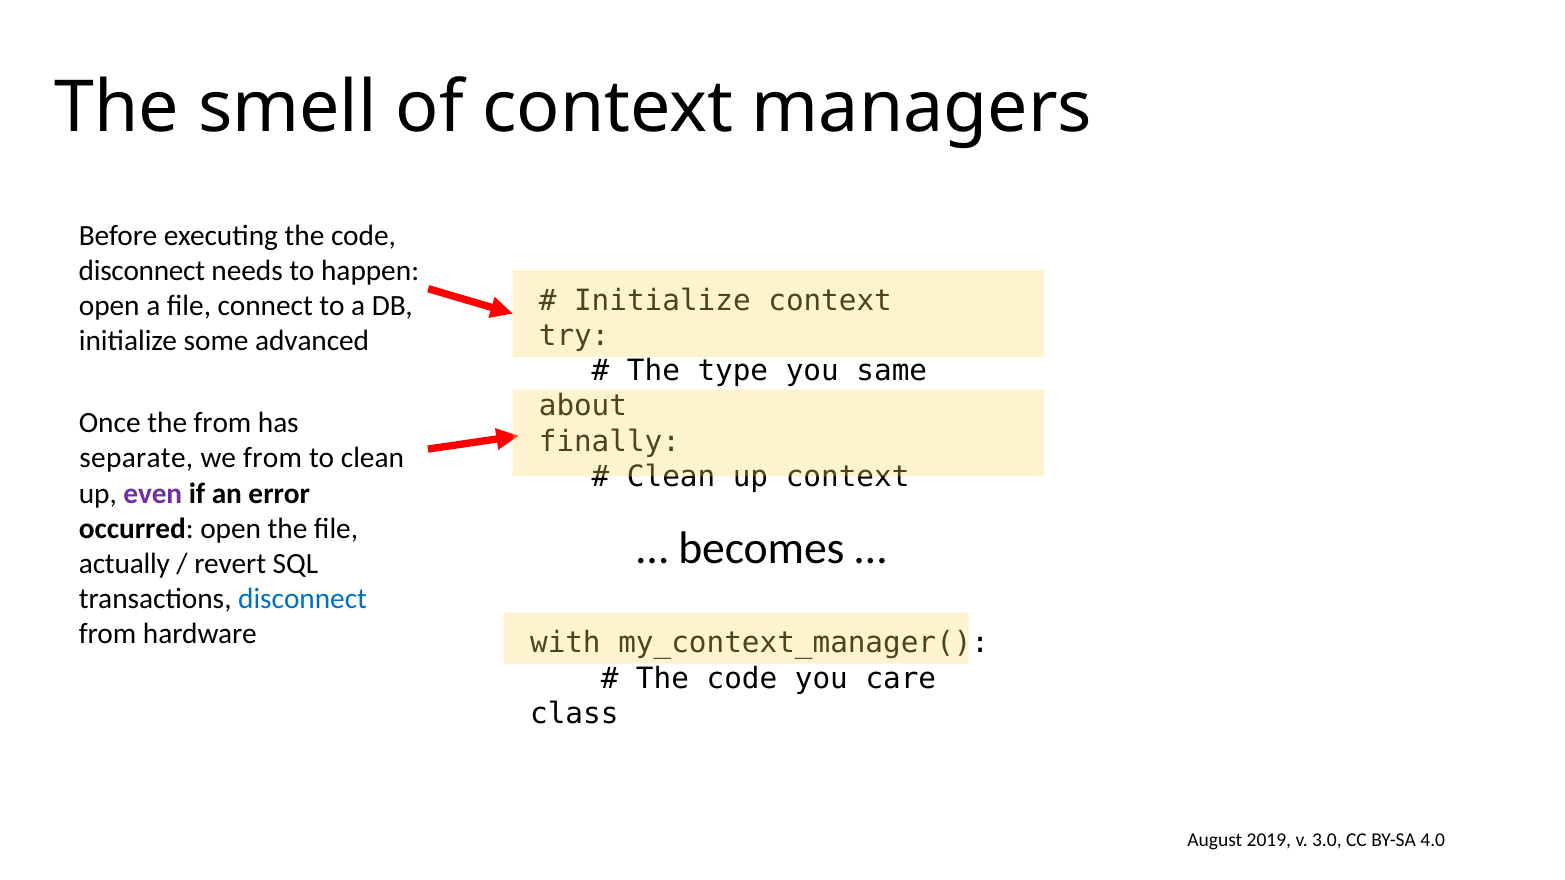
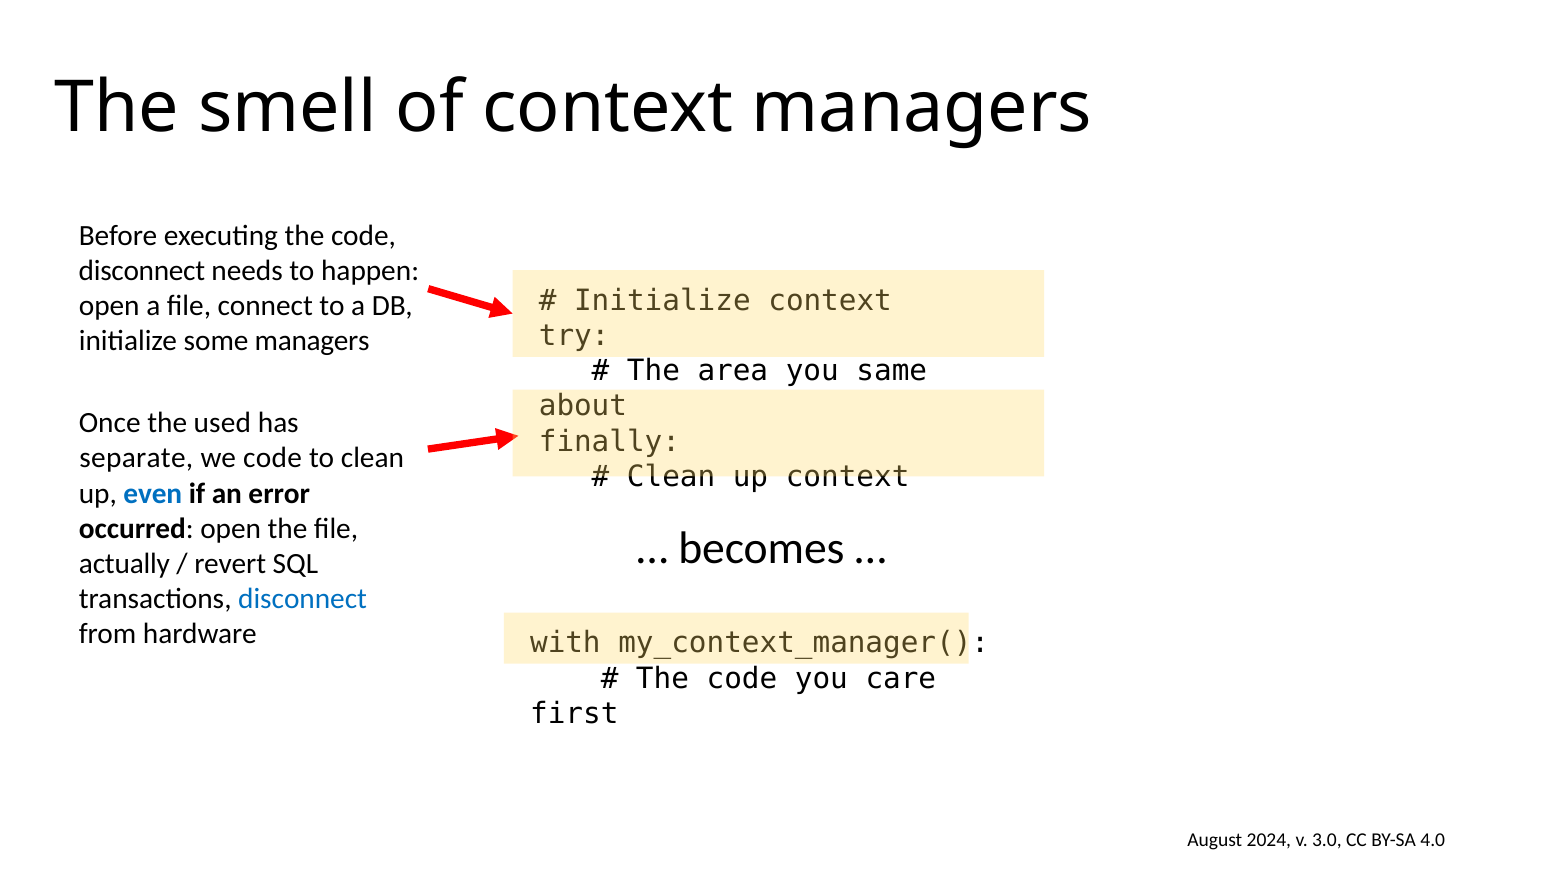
some advanced: advanced -> managers (312, 341)
type: type -> area (733, 371)
the from: from -> used (222, 423)
we from: from -> code (273, 458)
even colour: purple -> blue (153, 493)
class: class -> first (574, 714)
2019: 2019 -> 2024 (1269, 840)
